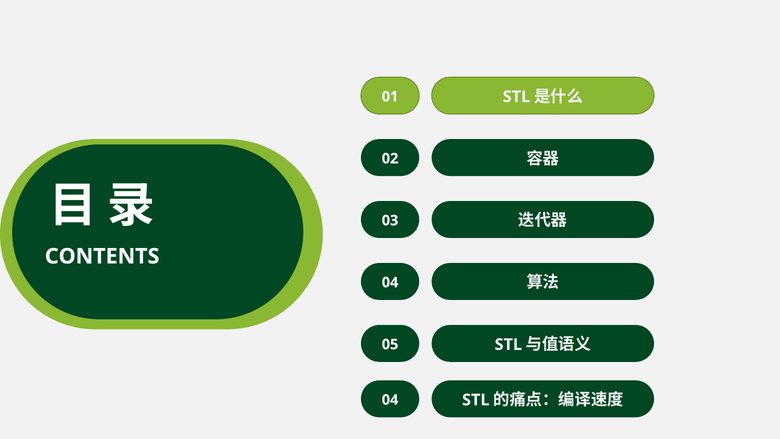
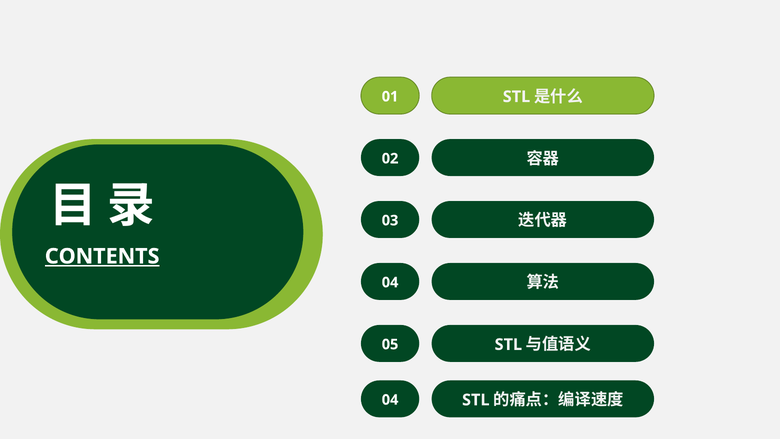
CONTENTS underline: none -> present (102, 256)
